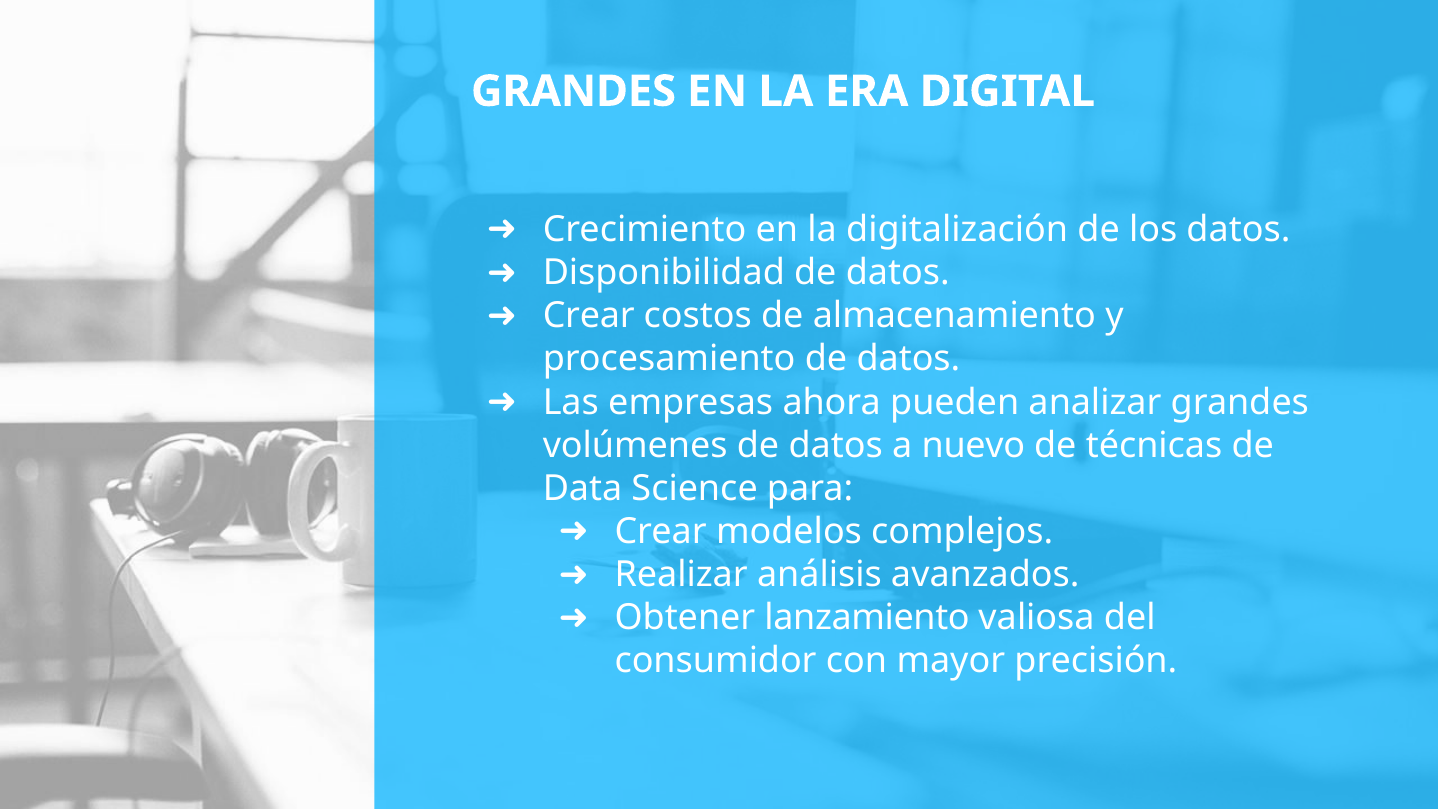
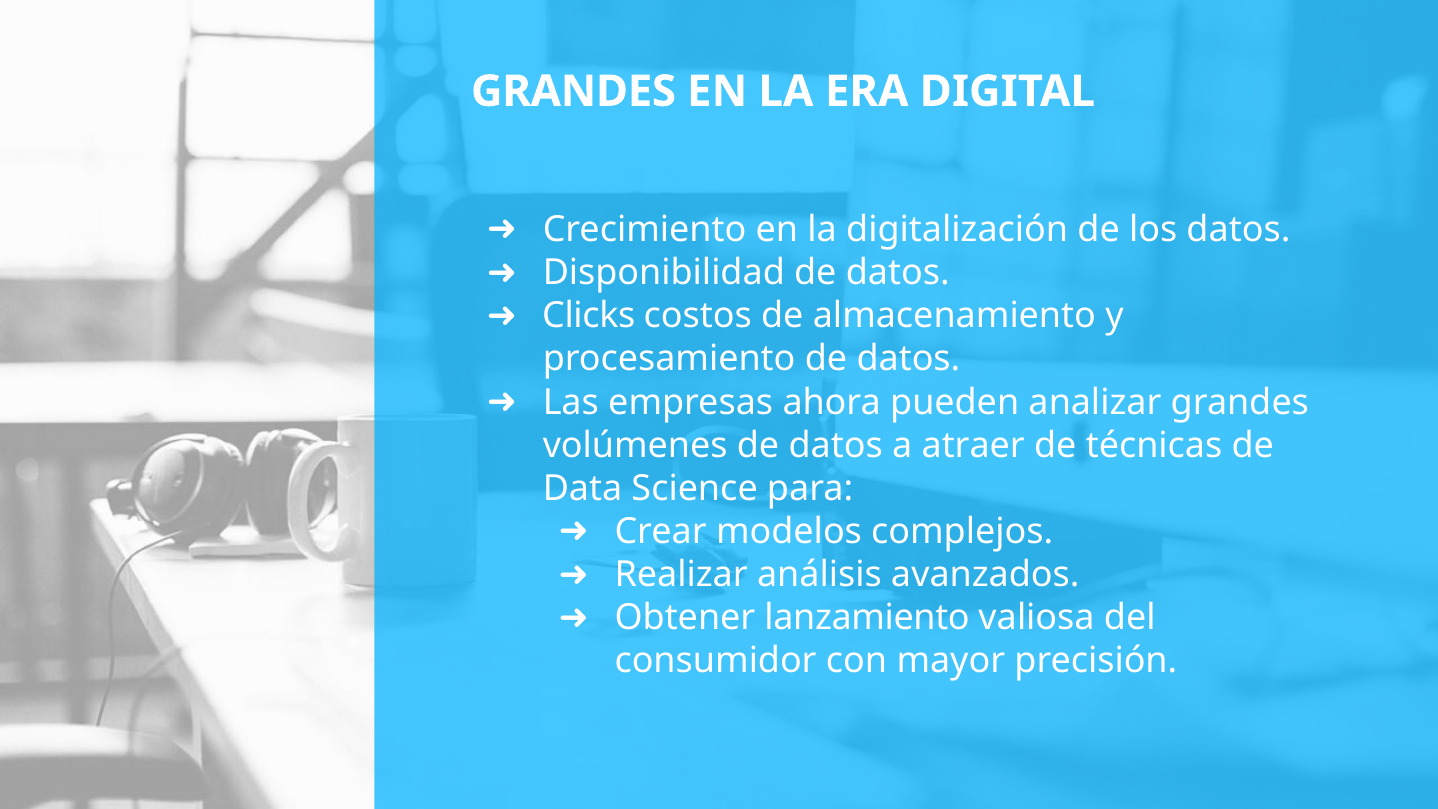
Crear: Crear -> Clicks (589, 316)
nuevo: nuevo -> atraer (973, 445)
